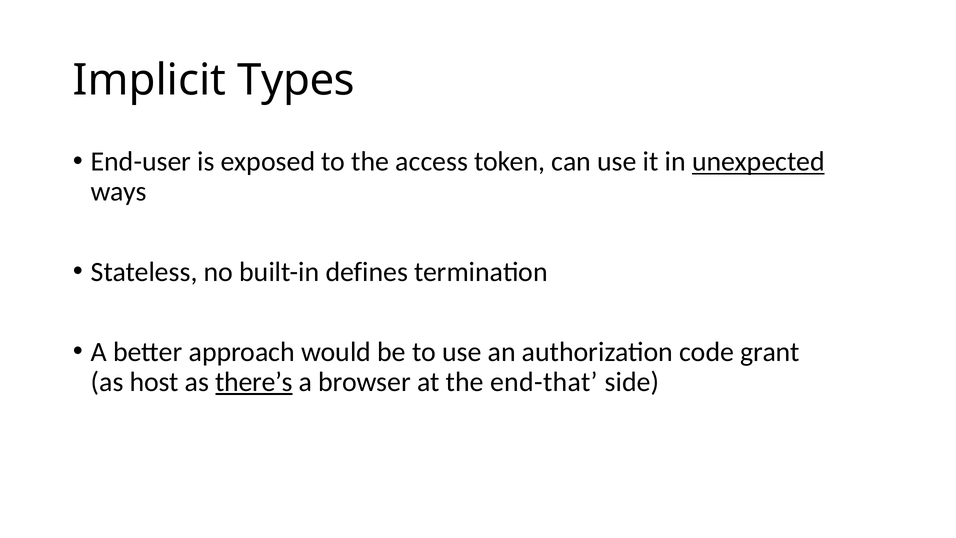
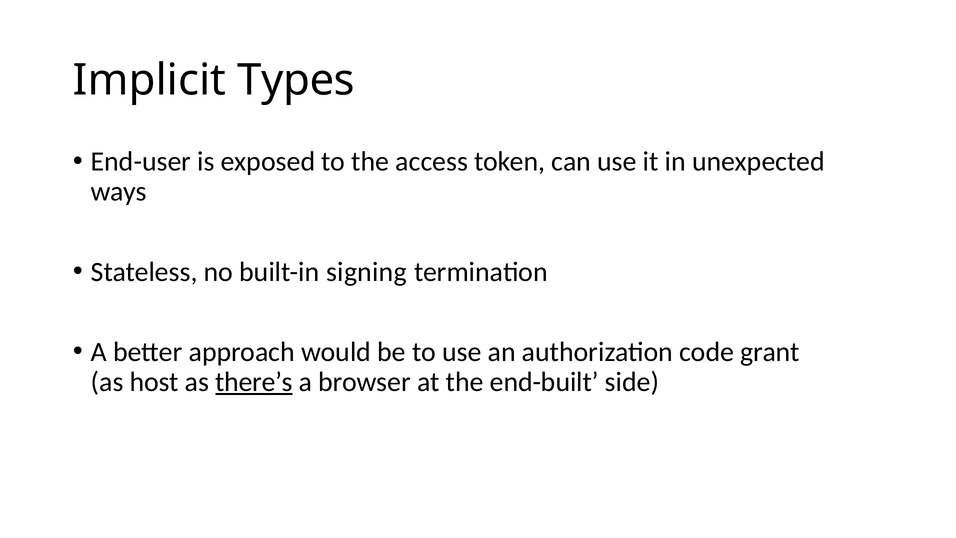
unexpected underline: present -> none (758, 162)
defines: defines -> signing (367, 272)
end-that: end-that -> end-built (544, 382)
